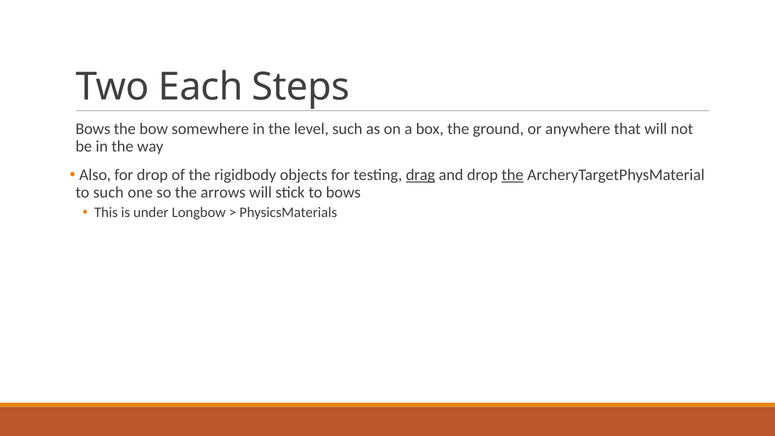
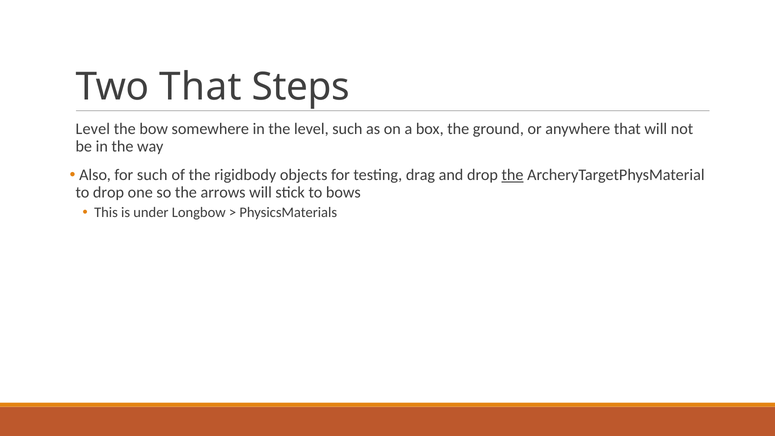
Two Each: Each -> That (200, 87)
Bows: Bows -> Level (93, 129)
for drop: drop -> such (152, 175)
drag underline: present -> none (420, 175)
to such: such -> drop (109, 192)
